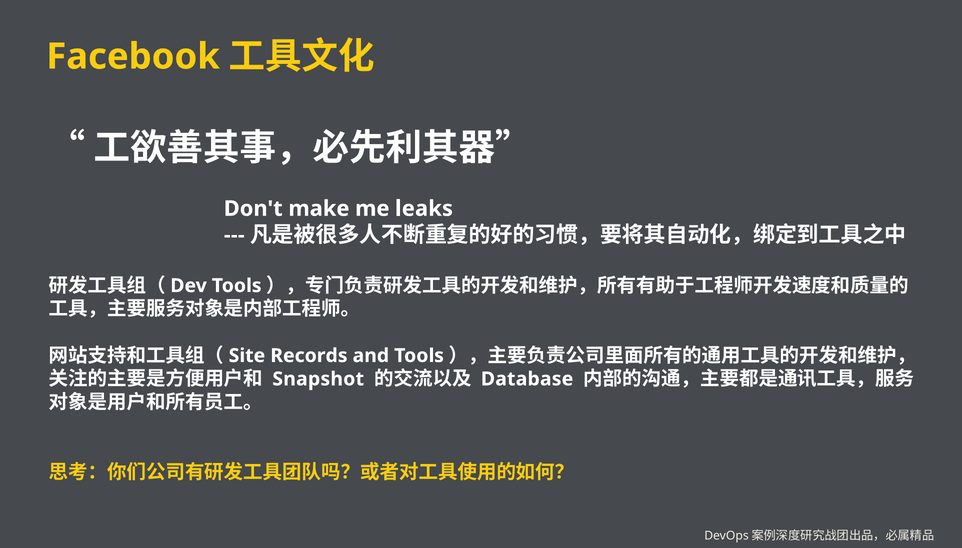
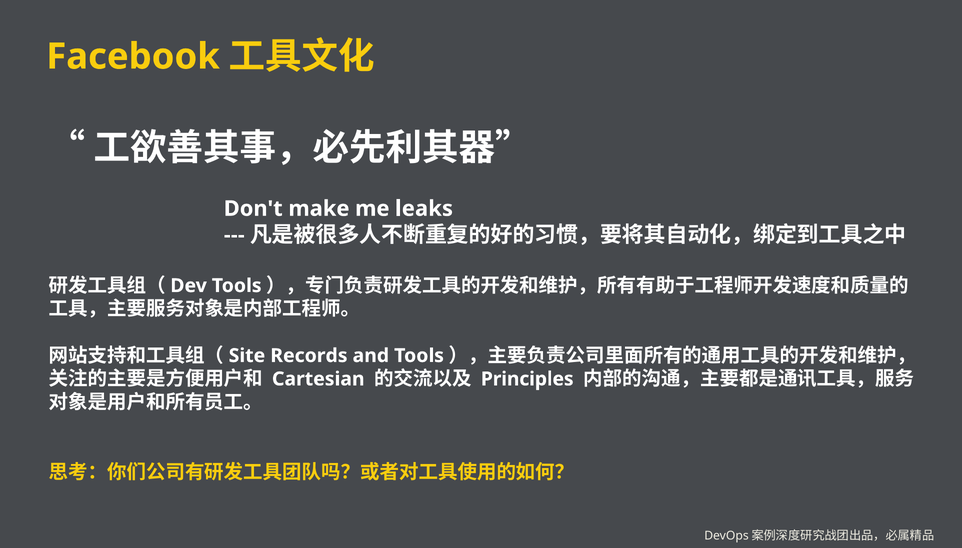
Snapshot: Snapshot -> Cartesian (318, 379)
Database: Database -> Principles (527, 379)
